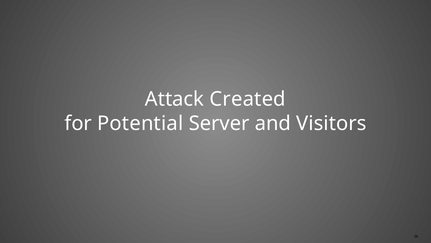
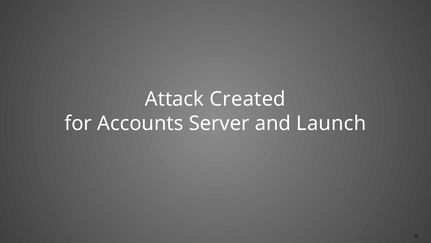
Potential: Potential -> Accounts (140, 123)
Visitors: Visitors -> Launch (331, 123)
